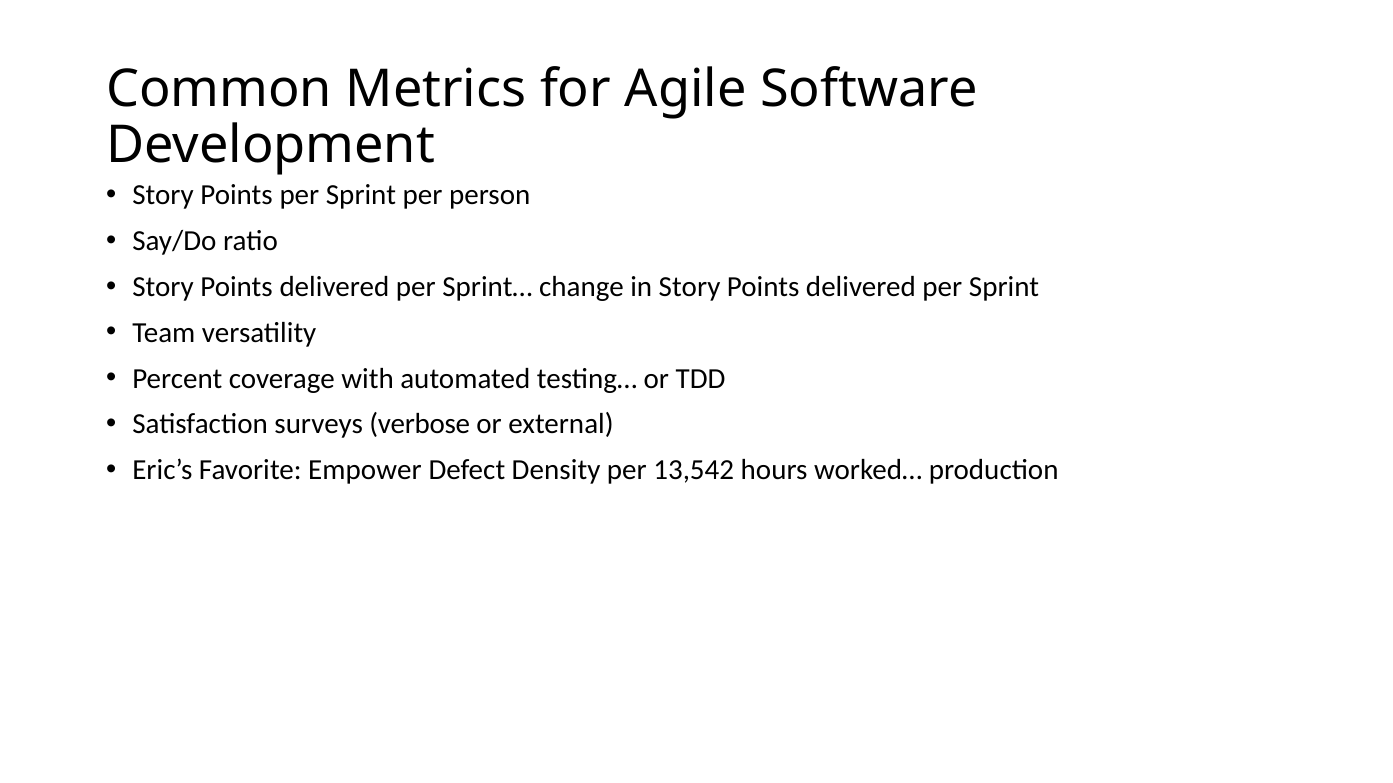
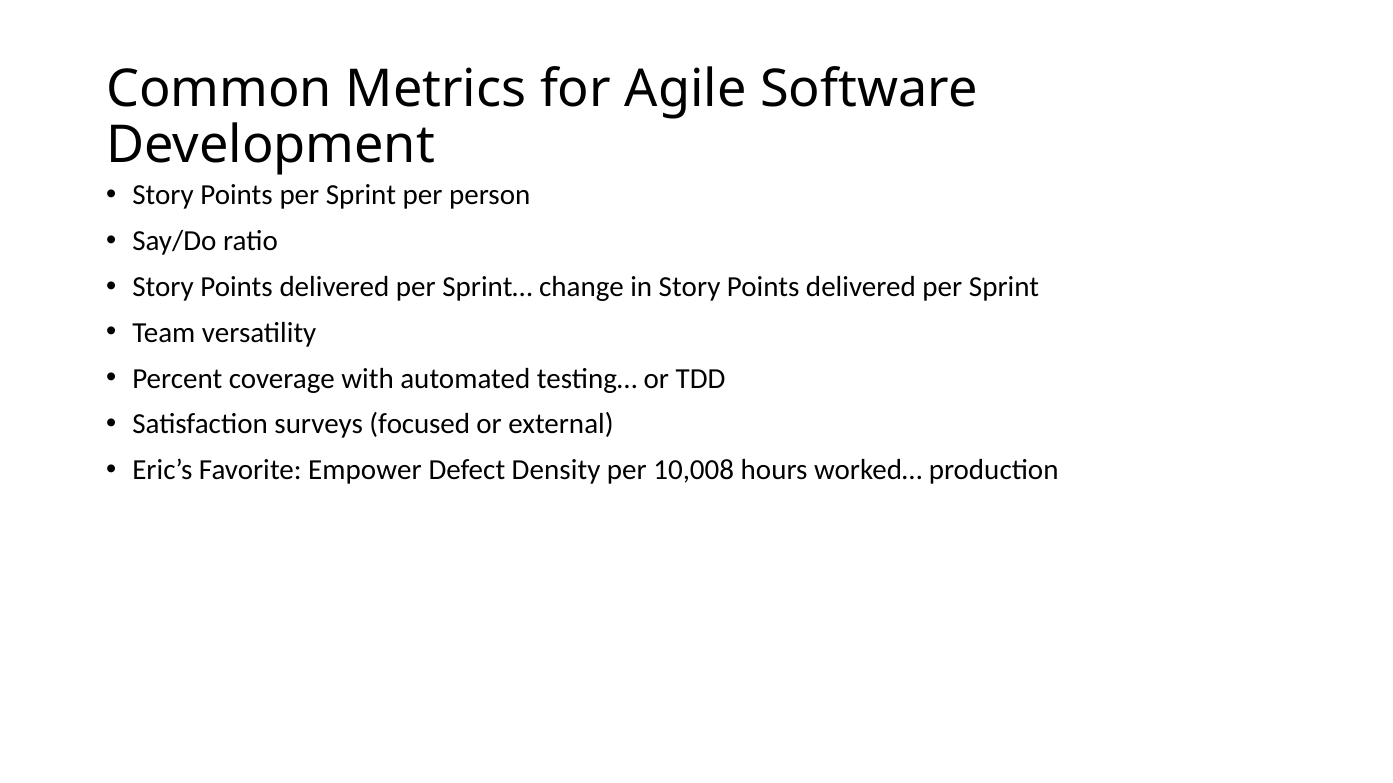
verbose: verbose -> focused (420, 425)
13,542: 13,542 -> 10,008 (694, 471)
